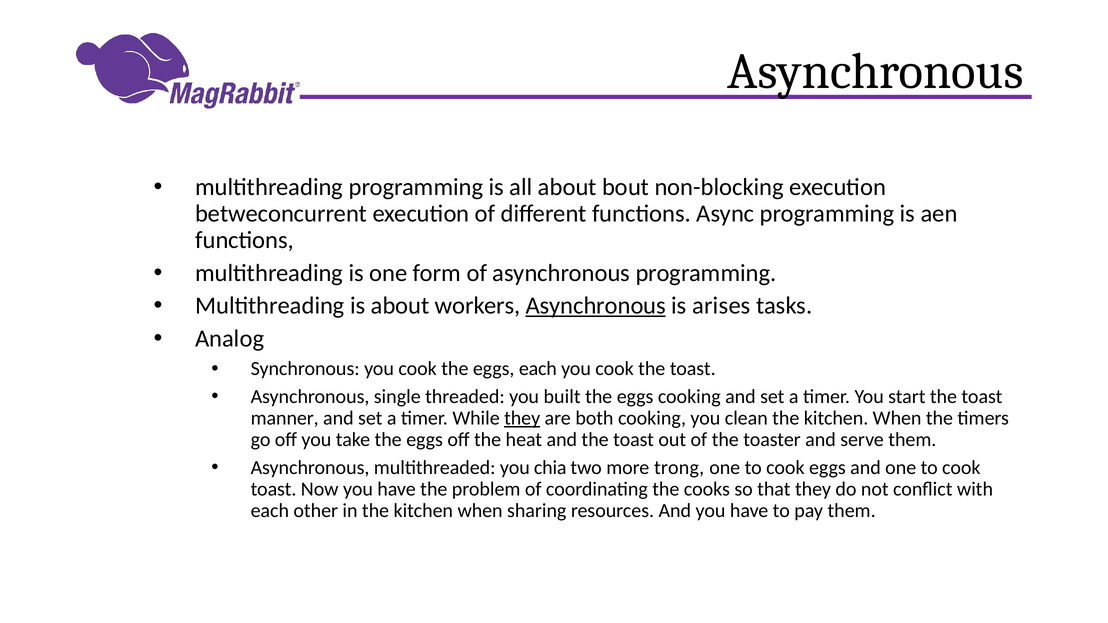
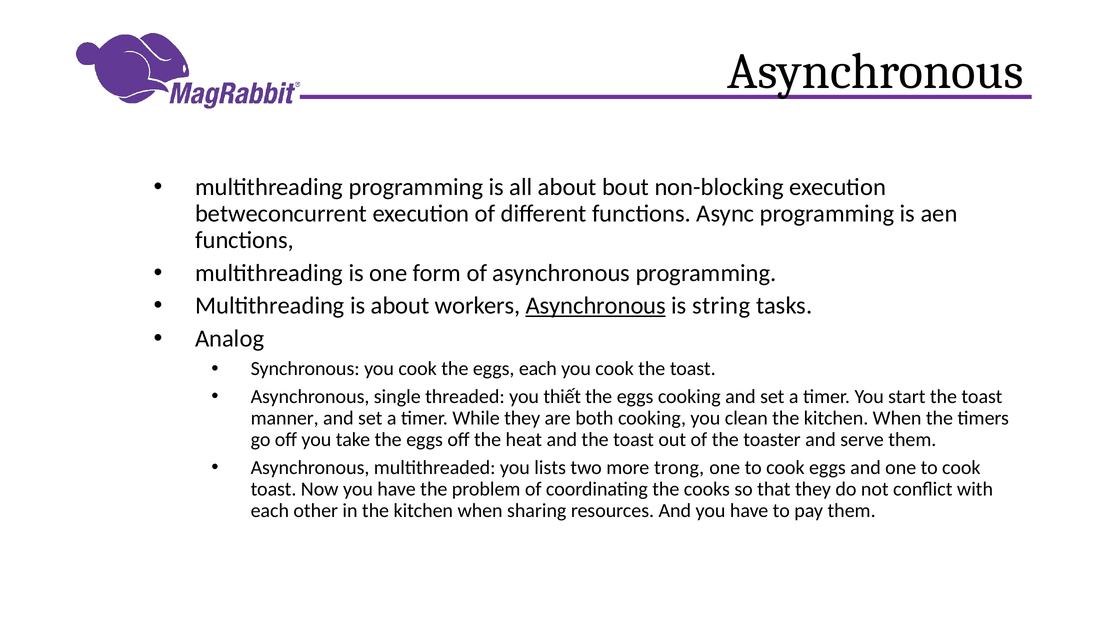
arises: arises -> string (721, 306)
built: built -> thiết (562, 397)
they underline: present -> none (522, 418)
chia: chia -> lists (550, 468)
